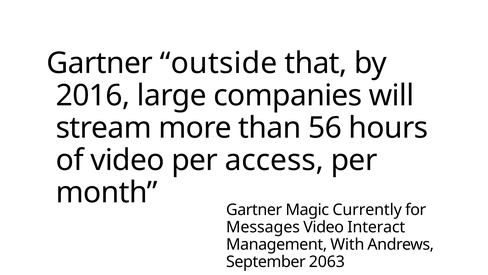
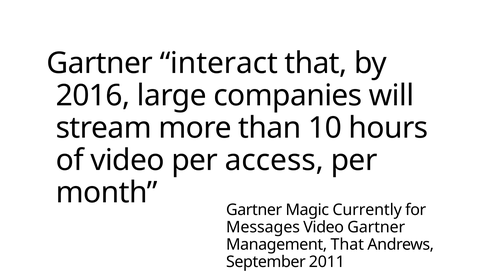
outside: outside -> interact (219, 63)
56: 56 -> 10 (325, 128)
Video Interact: Interact -> Gartner (376, 227)
Management With: With -> That (347, 244)
2063: 2063 -> 2011 (327, 261)
